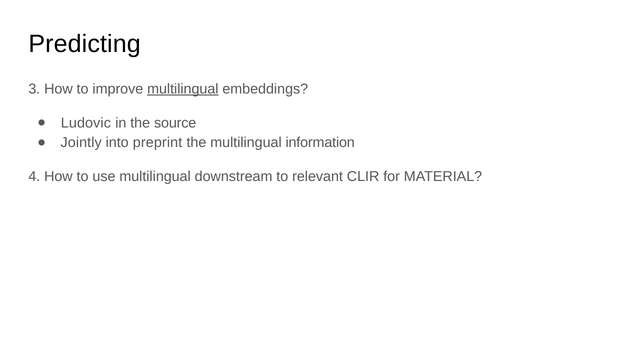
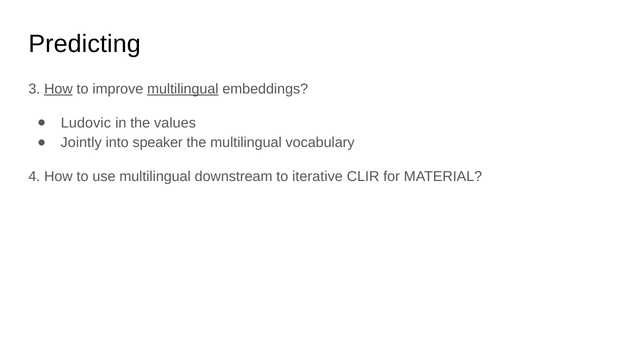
How underline: none -> present (58, 89)
source: source -> values (175, 123)
preprint: preprint -> speaker (158, 143)
information: information -> vocabulary (320, 143)
relevant: relevant -> iterative (317, 177)
